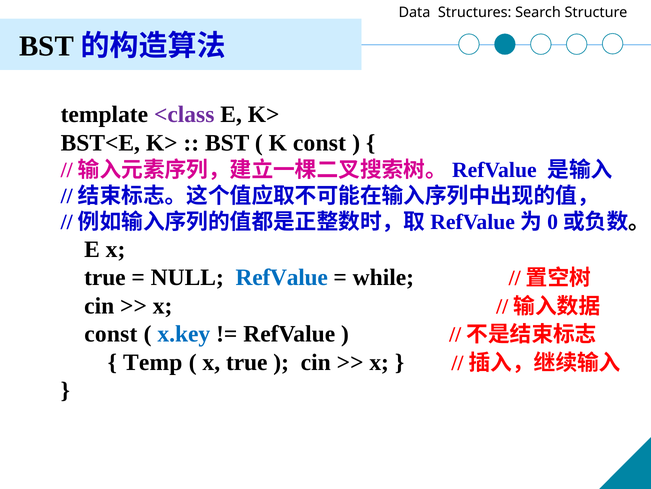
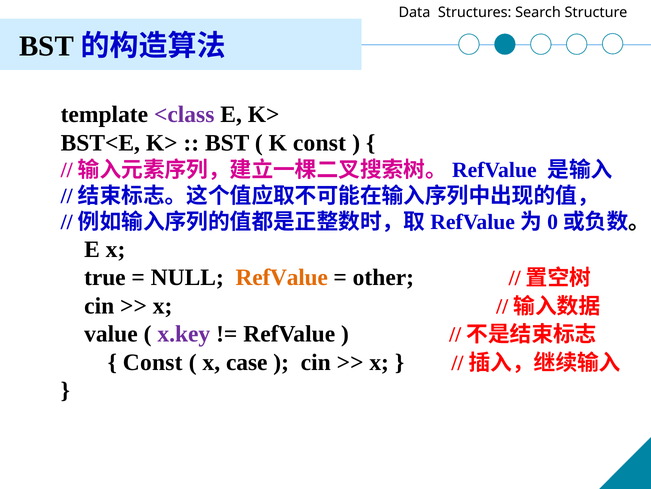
RefValue colour: blue -> orange (282, 277)
while: while -> other (383, 277)
const: const -> value (111, 334)
x.key colour: blue -> purple (184, 334)
Temp: Temp -> Const (153, 362)
true: true -> case (247, 362)
